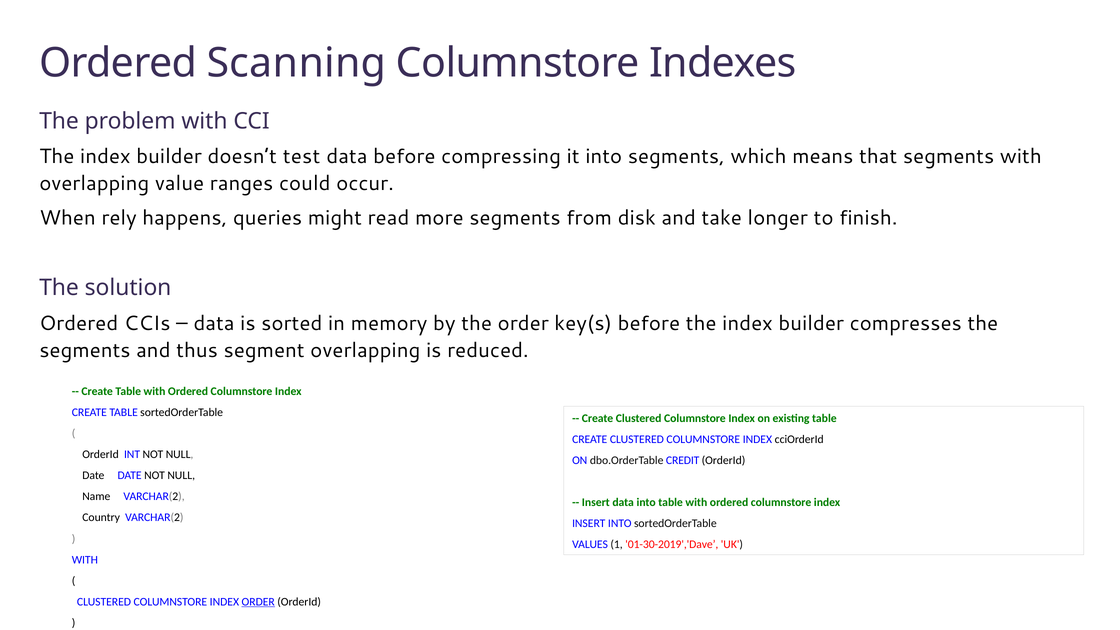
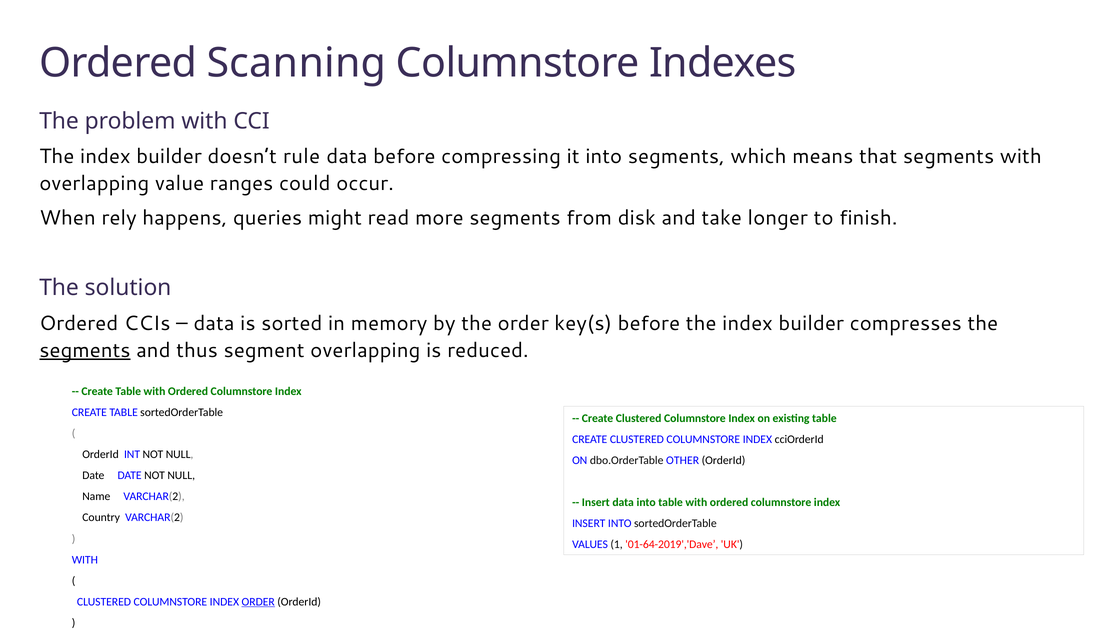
test: test -> rule (302, 156)
segments underline: none -> present (85, 350)
CREDIT: CREDIT -> OTHER (683, 460)
01-30-2019','Dave: 01-30-2019','Dave -> 01-64-2019','Dave (672, 544)
